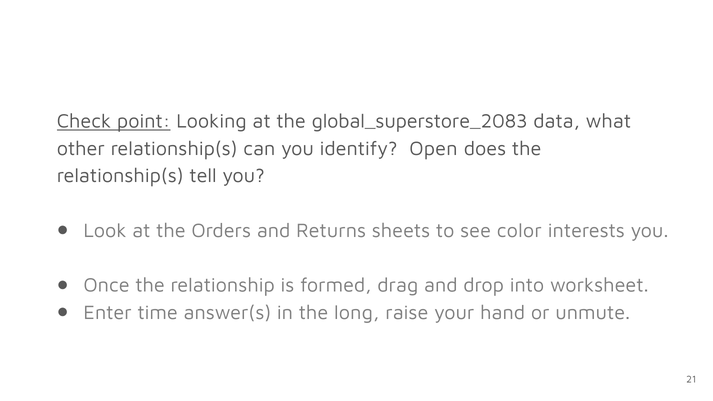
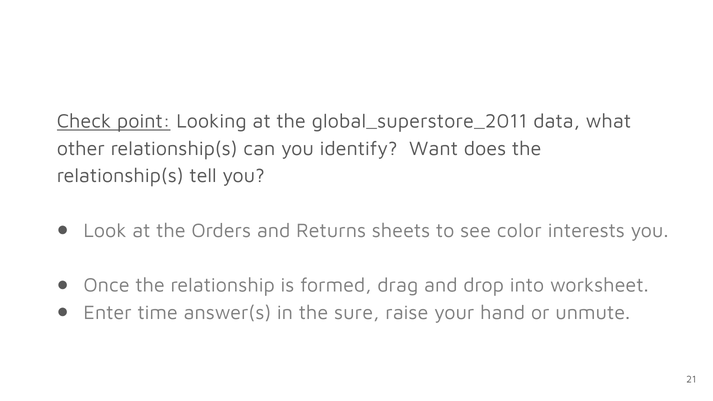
global_superstore_2083: global_superstore_2083 -> global_superstore_2011 (420, 121)
Open: Open -> Want (434, 149)
long: long -> sure (357, 313)
